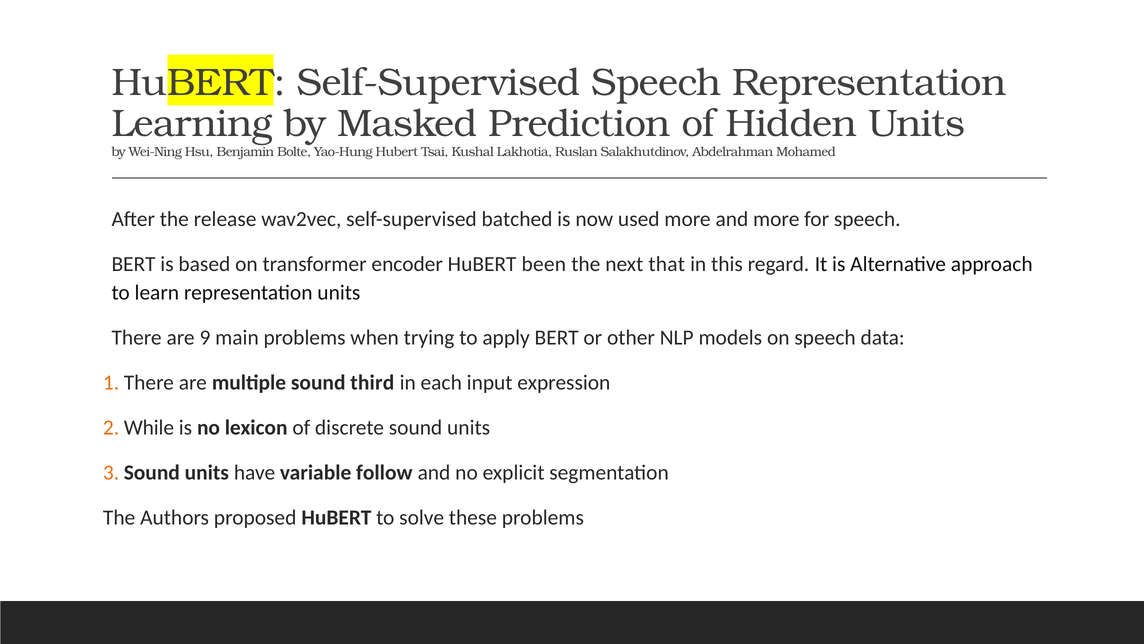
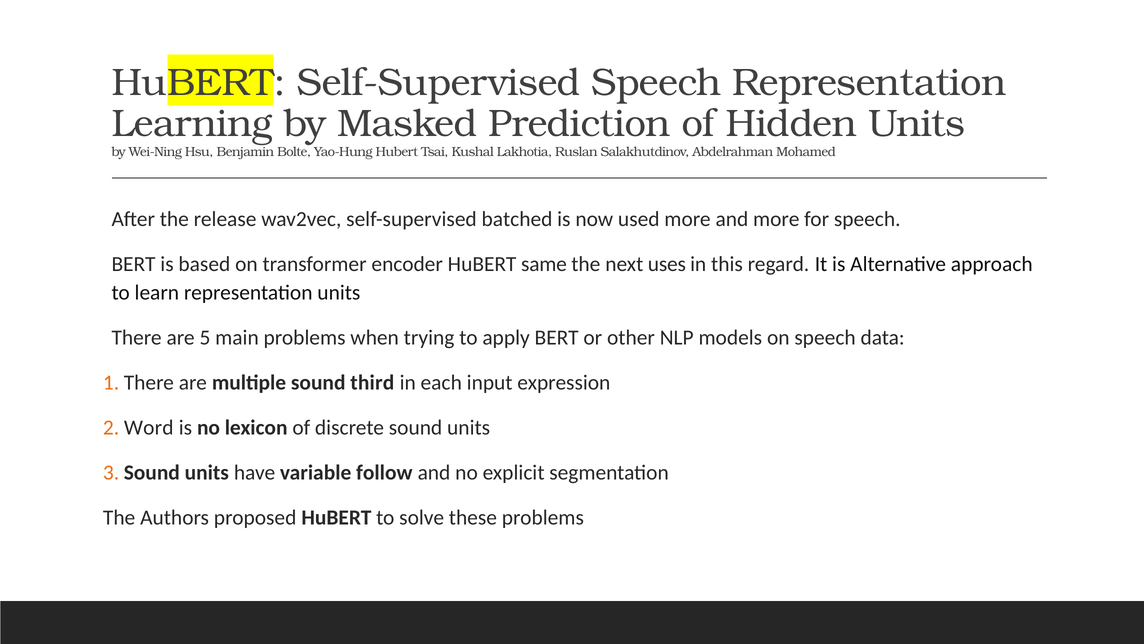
been: been -> same (544, 264)
that: that -> uses (667, 264)
9: 9 -> 5 (205, 337)
While: While -> Word (149, 427)
